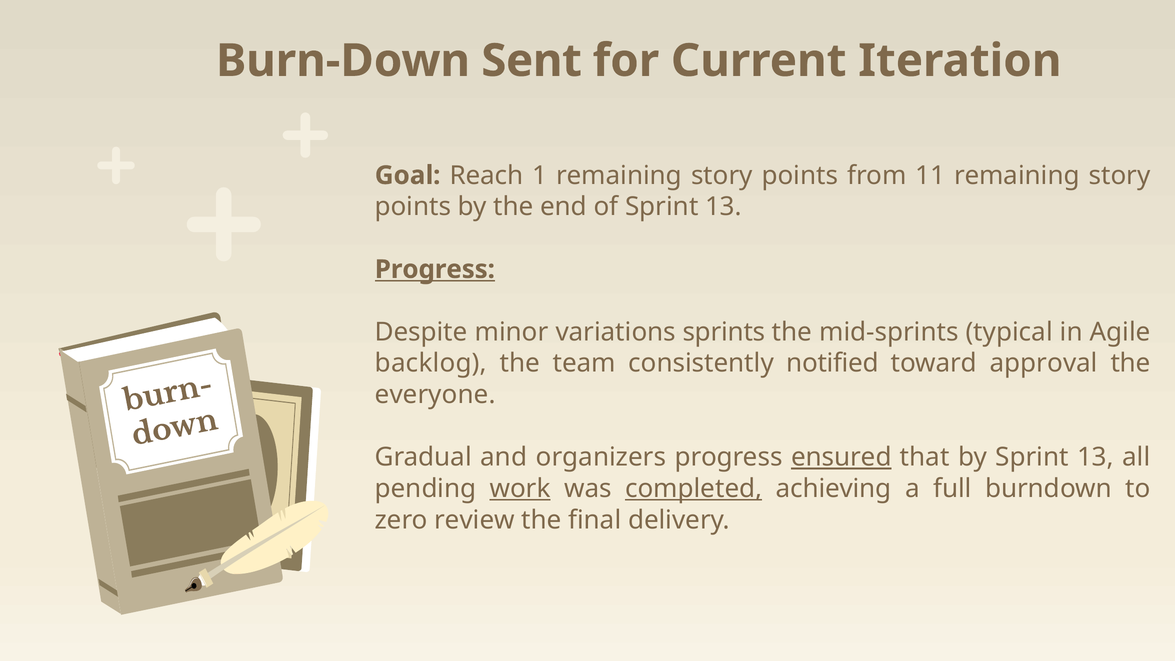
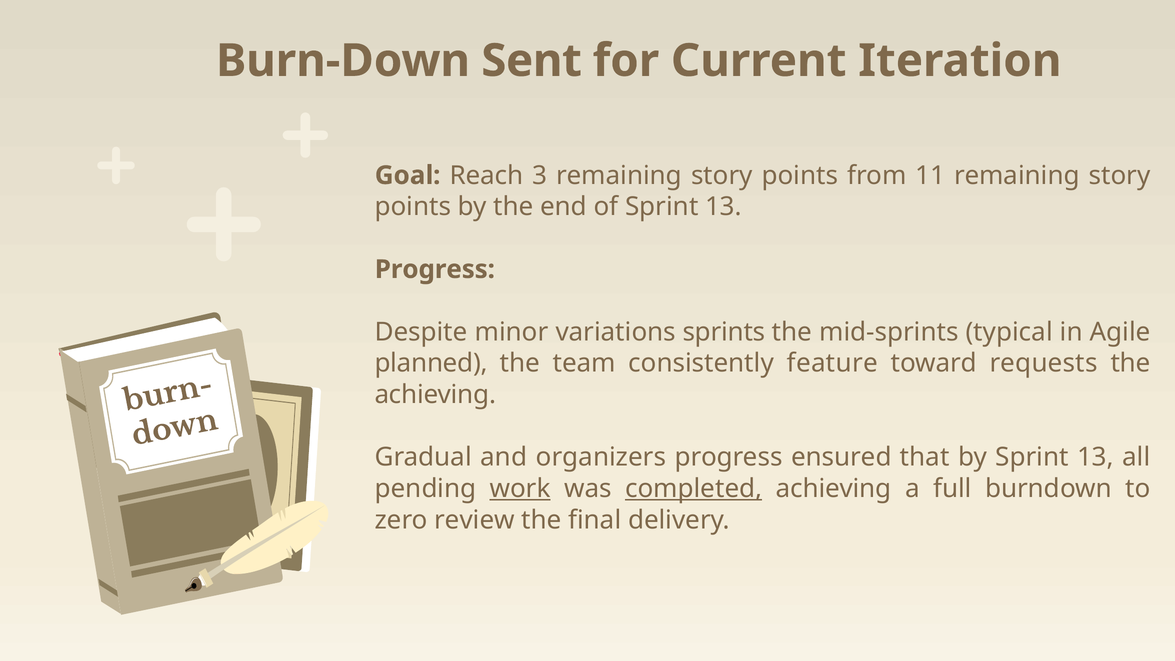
1: 1 -> 3 (540, 175)
Progress underline: present -> none (435, 269)
backlog: backlog -> planned (431, 363)
notified: notified -> feature (832, 363)
approval: approval -> requests (1044, 363)
everyone: everyone -> achieving (435, 395)
ensured underline: present -> none (841, 457)
